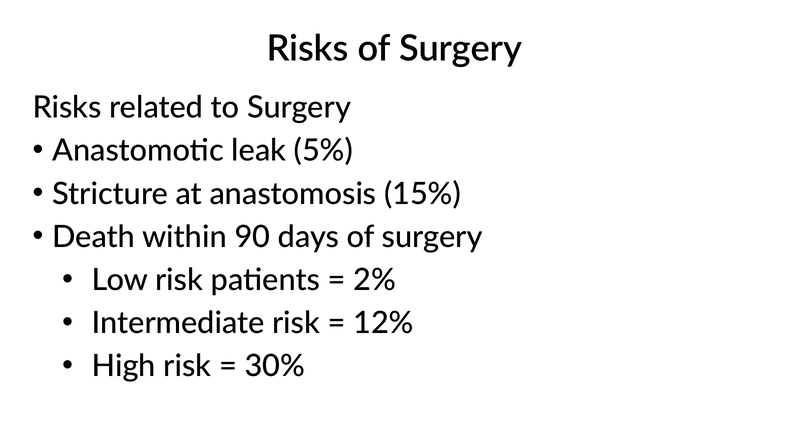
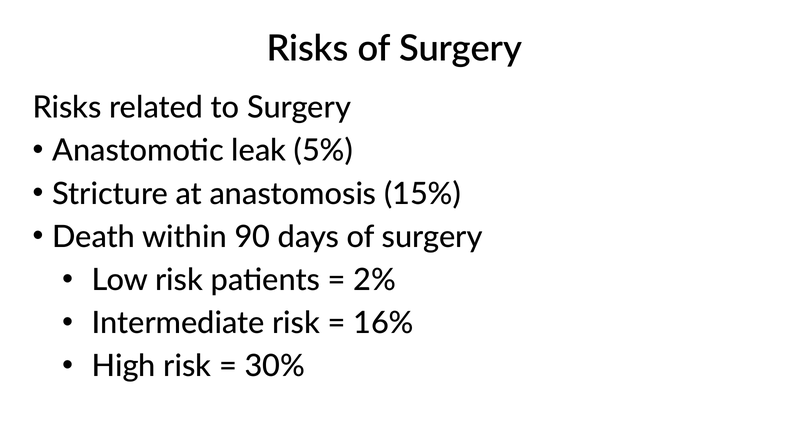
12%: 12% -> 16% (384, 323)
